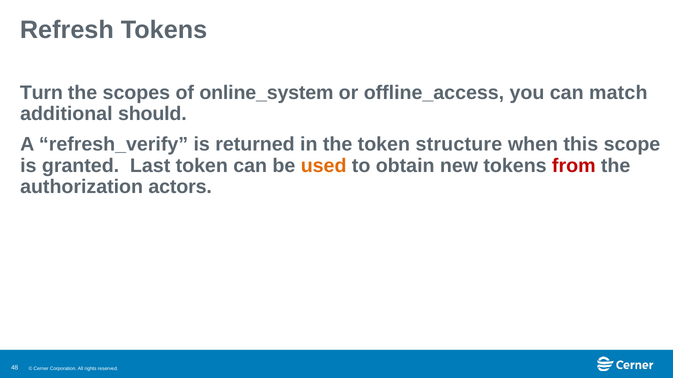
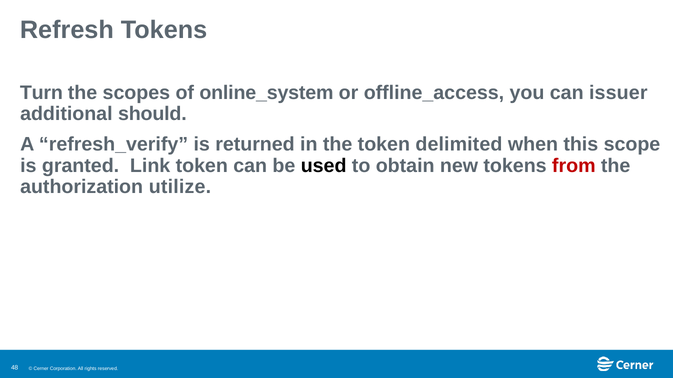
match: match -> issuer (618, 93)
structure: structure -> delimited (459, 145)
Last: Last -> Link (150, 166)
used colour: orange -> black (324, 166)
actors: actors -> utilize (180, 187)
